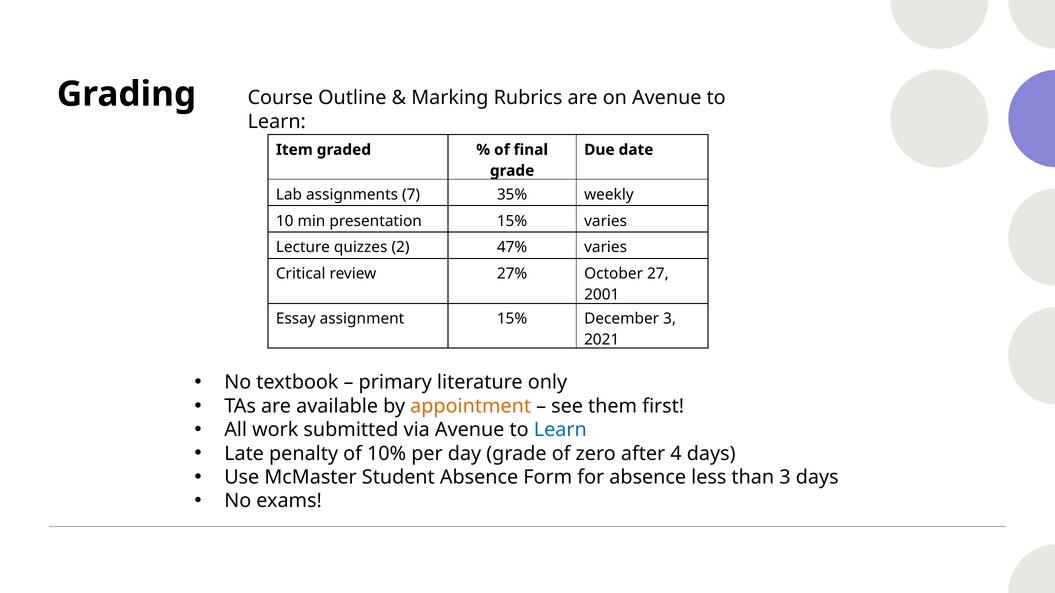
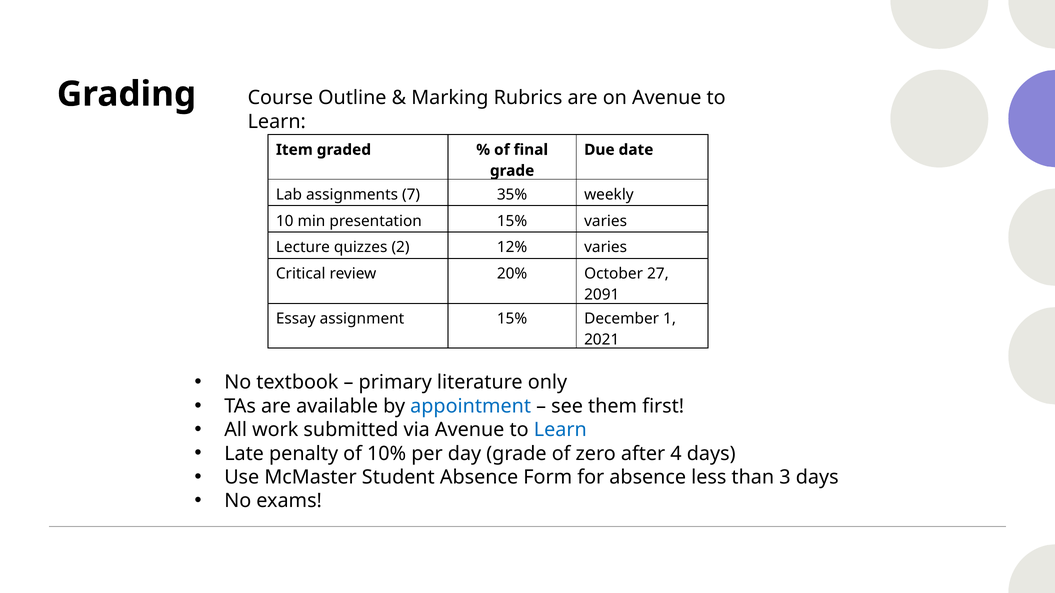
47%: 47% -> 12% (512, 248)
27%: 27% -> 20% (512, 274)
2001: 2001 -> 2091 (602, 295)
December 3: 3 -> 1 (670, 319)
appointment colour: orange -> blue (471, 406)
